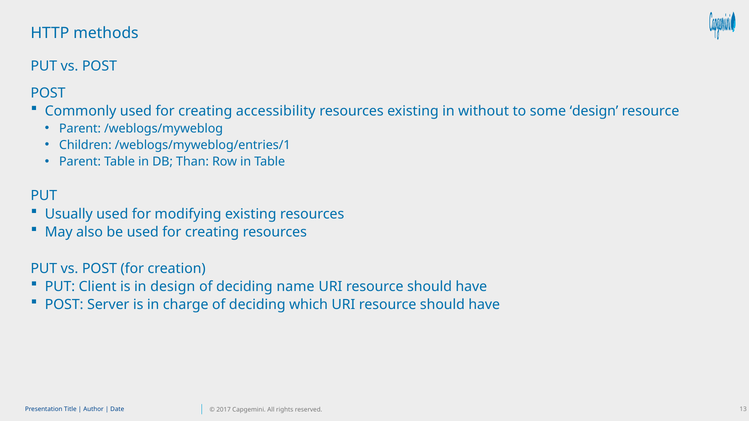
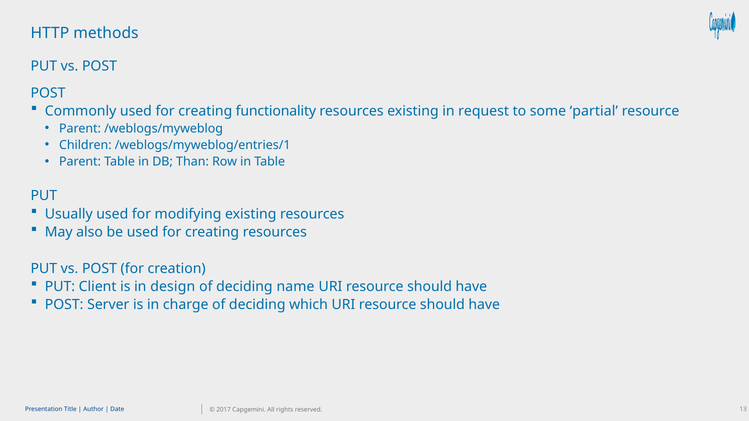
accessibility: accessibility -> functionality (276, 111)
without: without -> request (484, 111)
some design: design -> partial (594, 111)
